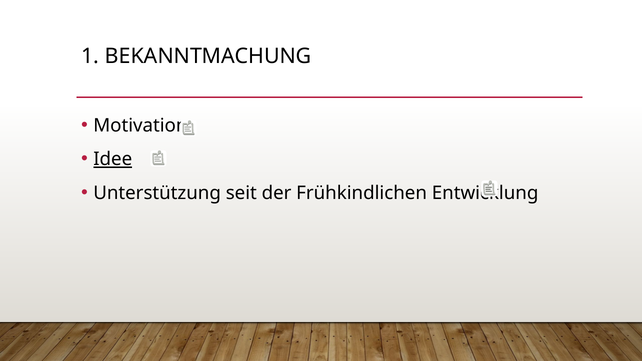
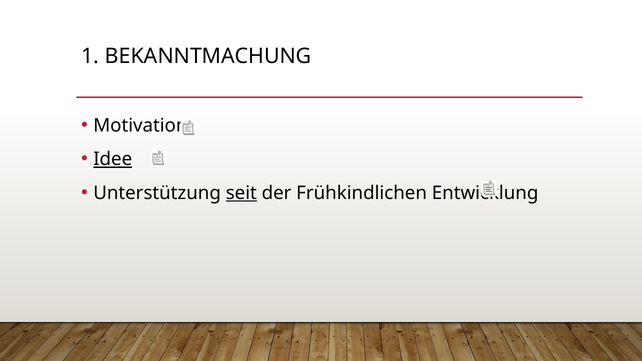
seit underline: none -> present (241, 193)
